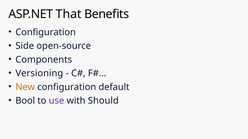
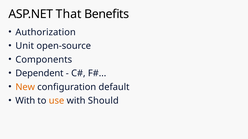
Configuration: Configuration -> Authorization (46, 32)
Side: Side -> Unit (25, 46)
Versioning: Versioning -> Dependent (39, 74)
Bool: Bool -> With (25, 101)
use colour: purple -> orange (57, 101)
